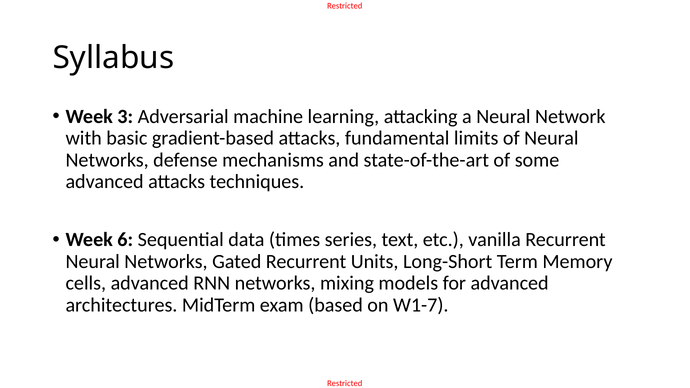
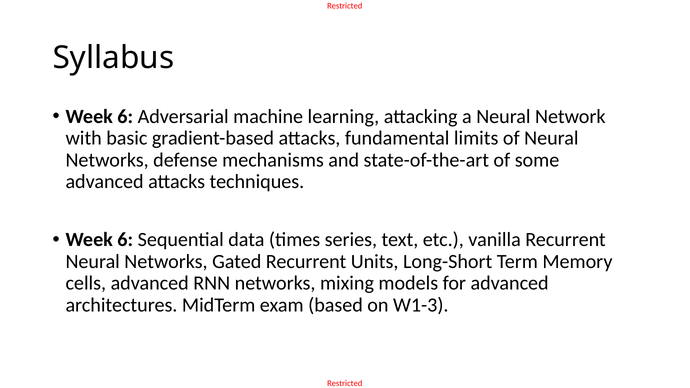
3: 3 -> 6 (125, 117)
W1-7: W1-7 -> W1-3 (421, 305)
